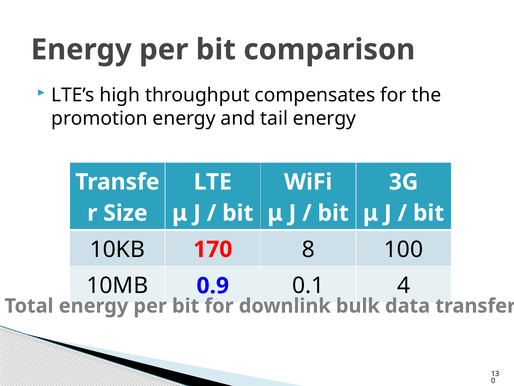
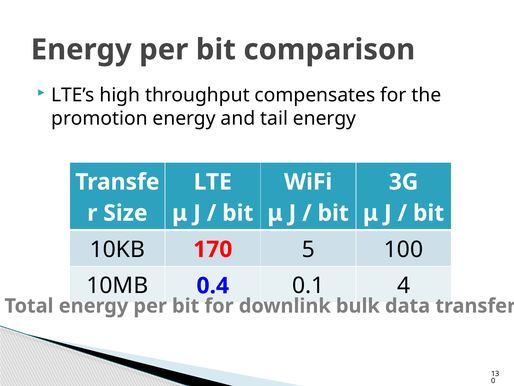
8: 8 -> 5 (308, 249)
0.9: 0.9 -> 0.4 (213, 285)
